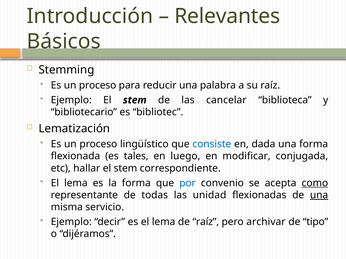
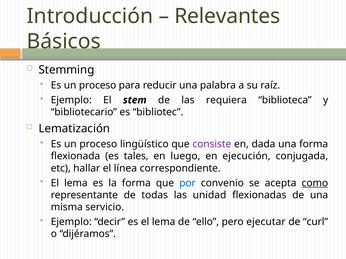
cancelar: cancelar -> requiera (226, 100)
consiste colour: blue -> purple (212, 144)
modificar: modificar -> ejecución (247, 156)
hallar el stem: stem -> línea (125, 169)
una underline: present -> none (319, 195)
de raíz: raíz -> ello (206, 222)
archivar: archivar -> ejecutar (266, 222)
tipo: tipo -> curl (316, 222)
